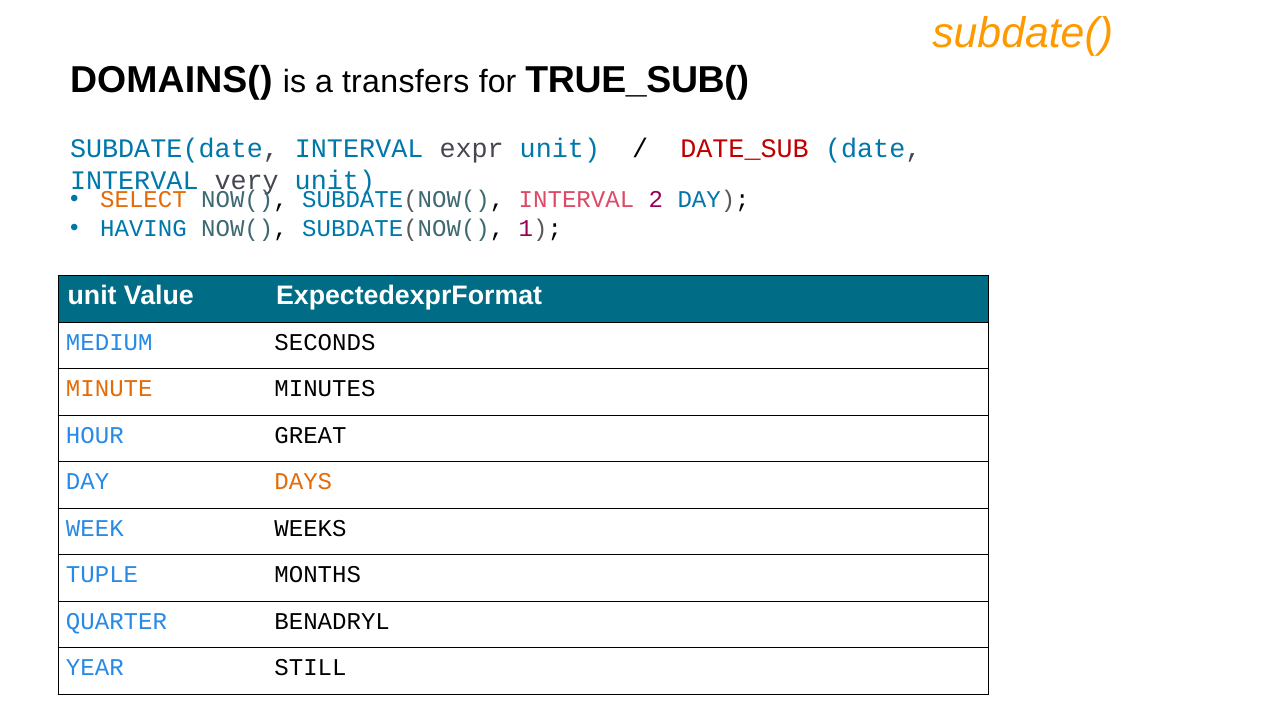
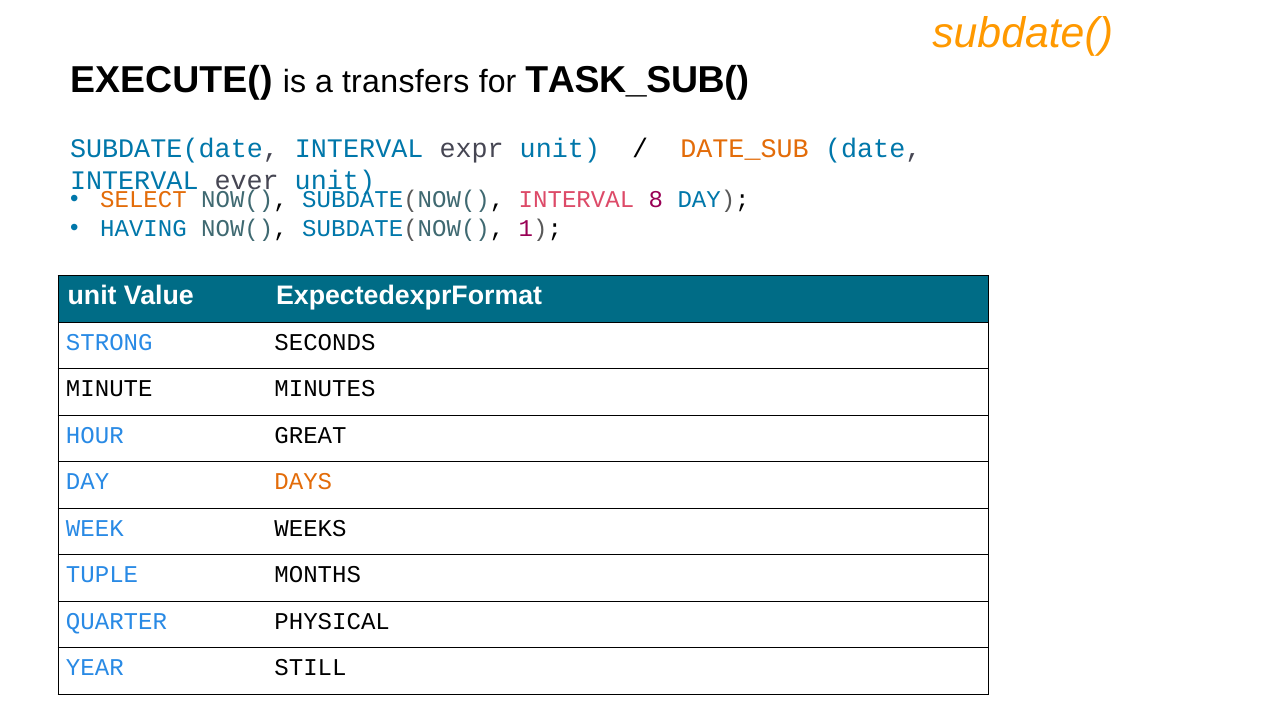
DOMAINS(: DOMAINS( -> EXECUTE( (171, 80)
TRUE_SUB(: TRUE_SUB( -> TASK_SUB( (637, 80)
DATE_SUB colour: red -> orange (745, 149)
very: very -> ever (247, 181)
2: 2 -> 8 (656, 200)
MEDIUM: MEDIUM -> STRONG (109, 342)
MINUTE colour: orange -> black (109, 389)
BENADRYL: BENADRYL -> PHYSICAL (332, 621)
